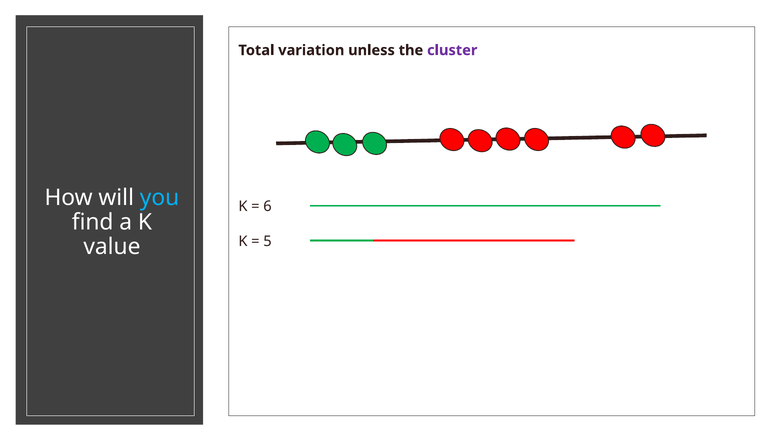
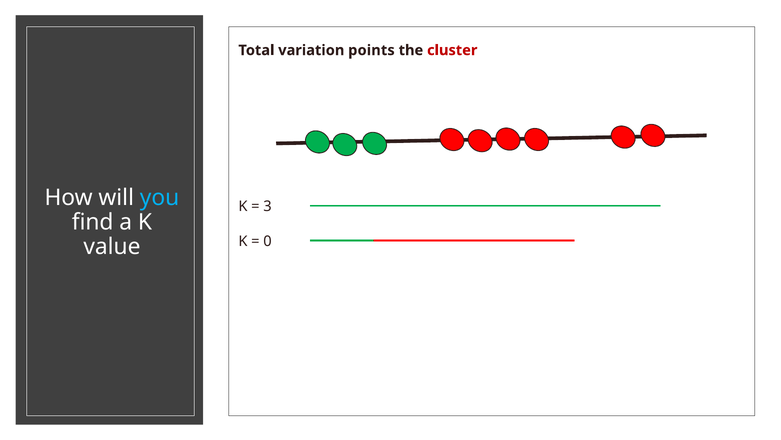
unless: unless -> points (371, 50)
cluster colour: purple -> red (452, 50)
6: 6 -> 3 (268, 206)
5: 5 -> 0 (268, 241)
